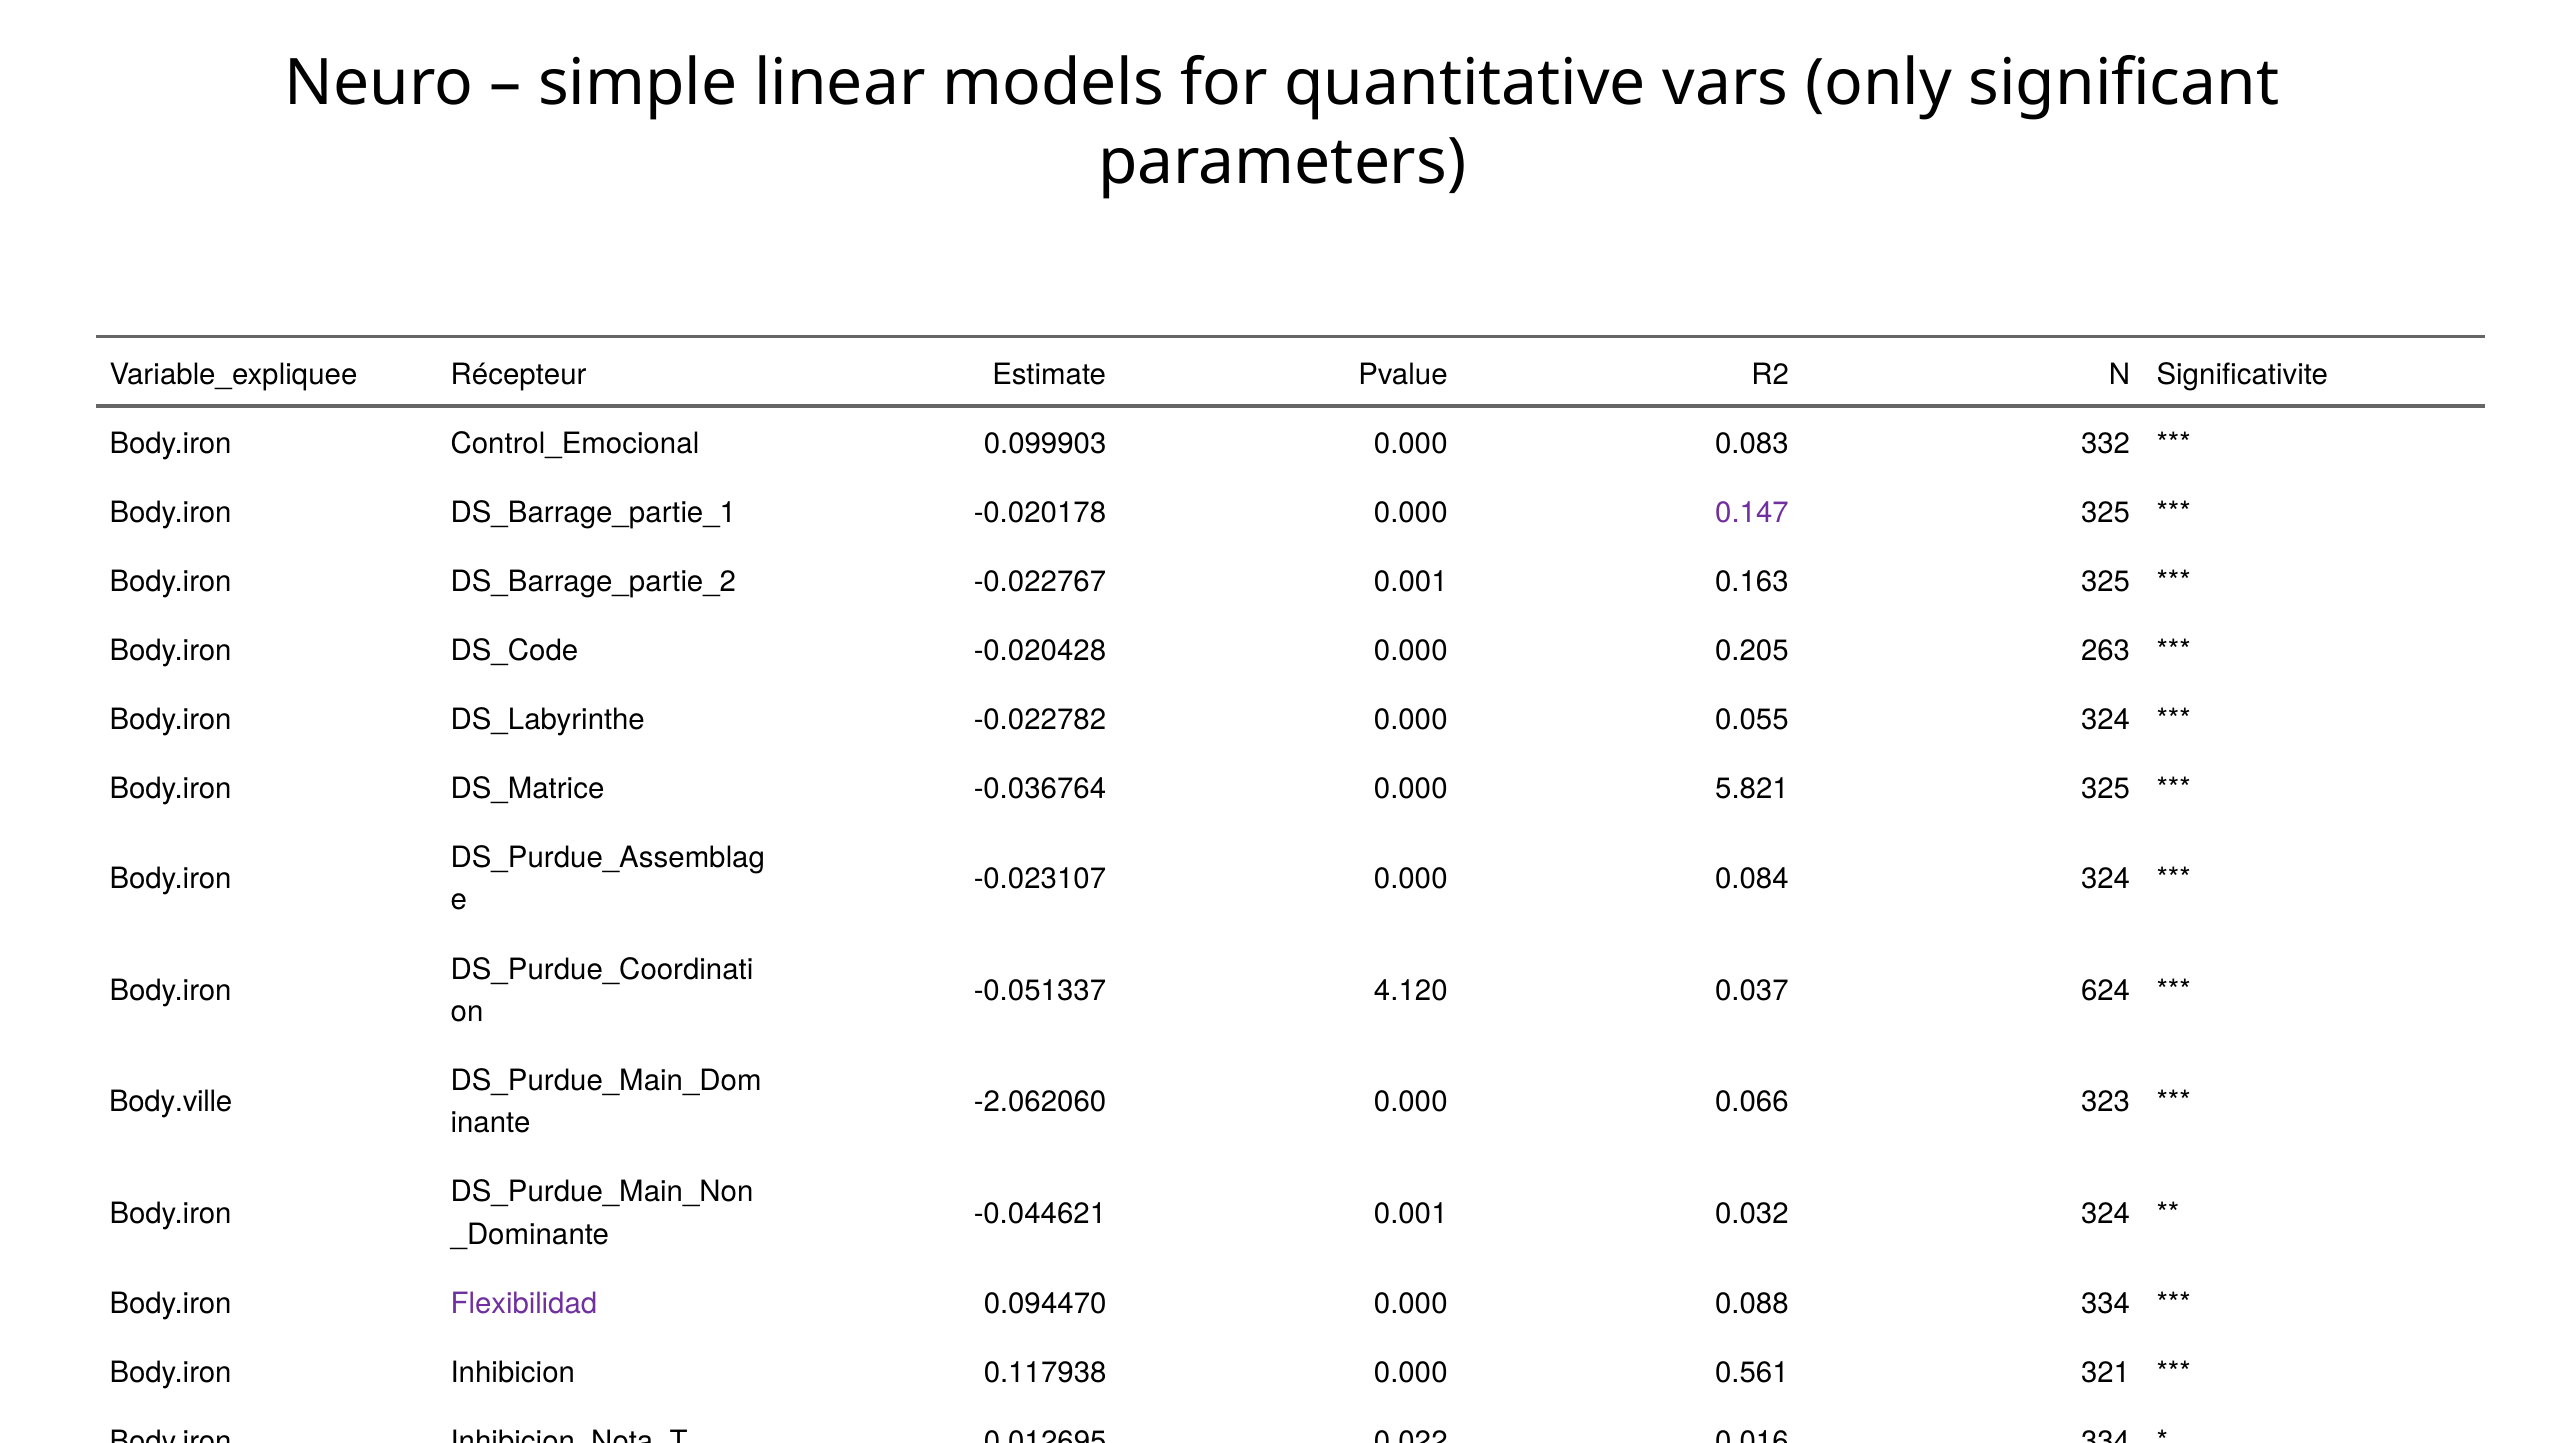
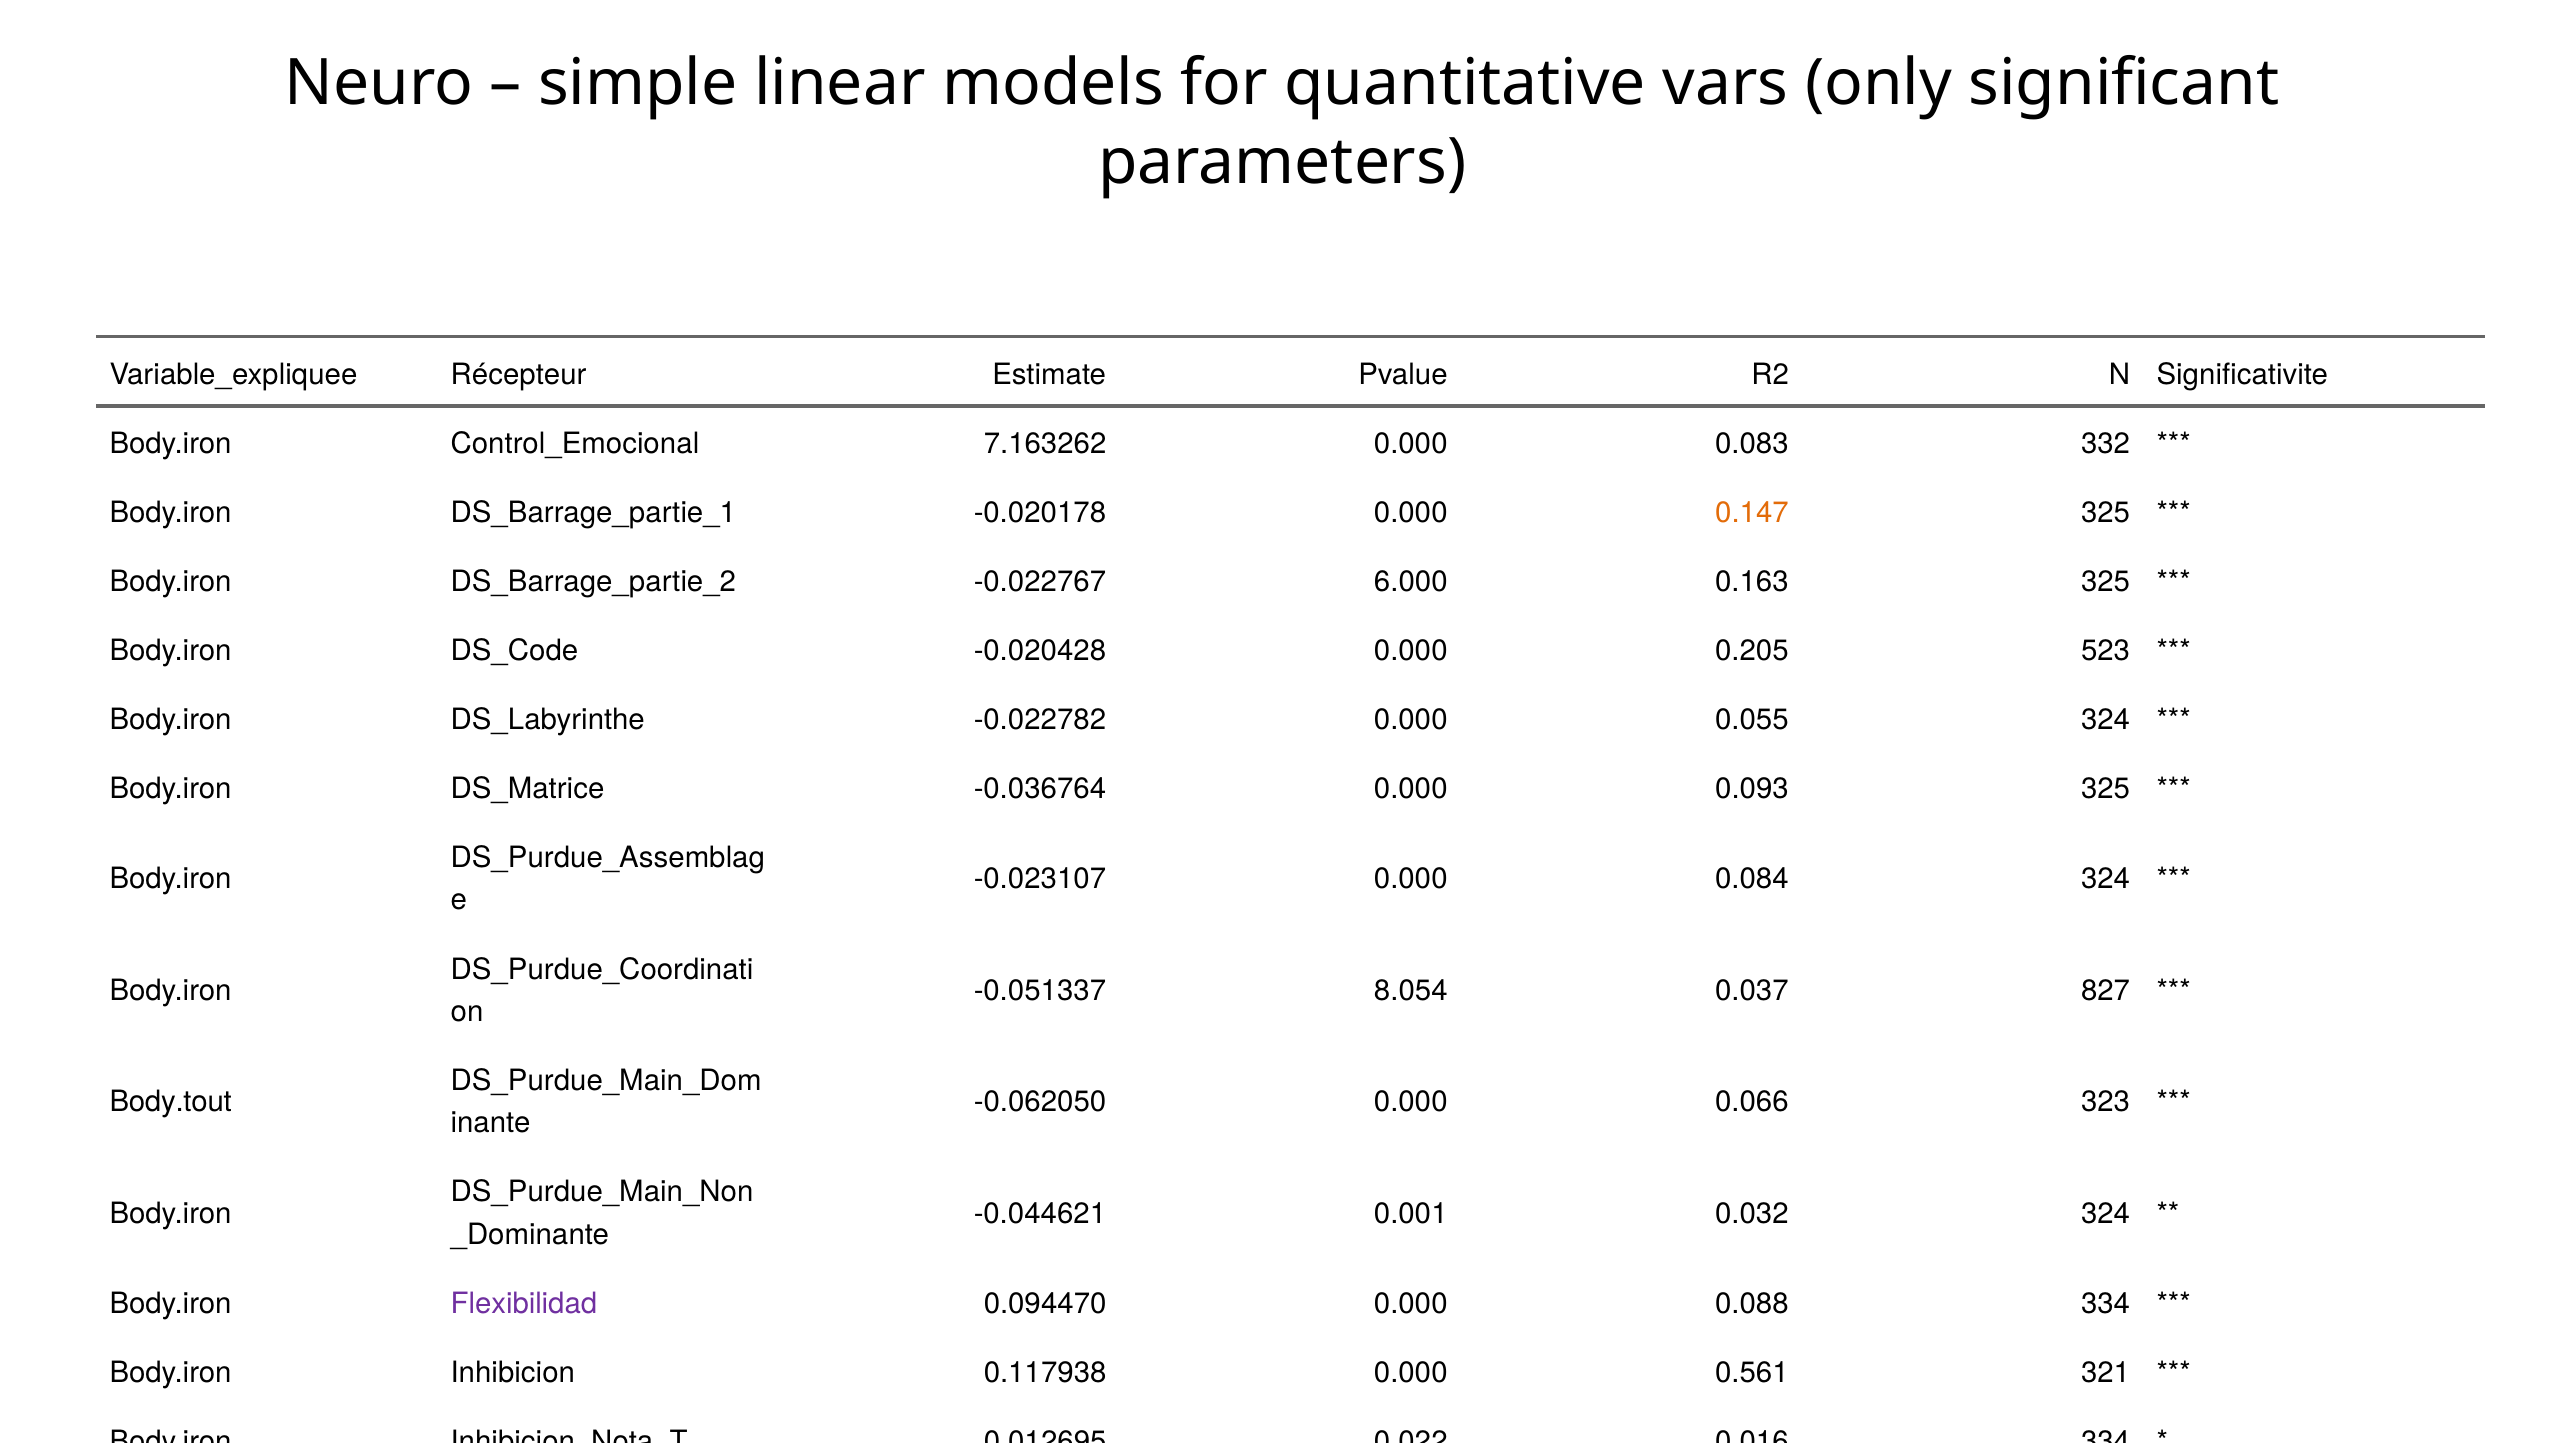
0.099903: 0.099903 -> 7.163262 (1045, 443)
0.147 colour: purple -> orange (1752, 512)
-0.022767 0.001: 0.001 -> 6.000 (1411, 582)
263: 263 -> 523 (2106, 651)
5.821: 5.821 -> 0.093 (1752, 789)
4.120: 4.120 -> 8.054 (1411, 990)
624: 624 -> 827 (2106, 990)
Body.ville: Body.ville -> Body.tout (171, 1102)
-2.062060: -2.062060 -> -0.062050 (1040, 1102)
